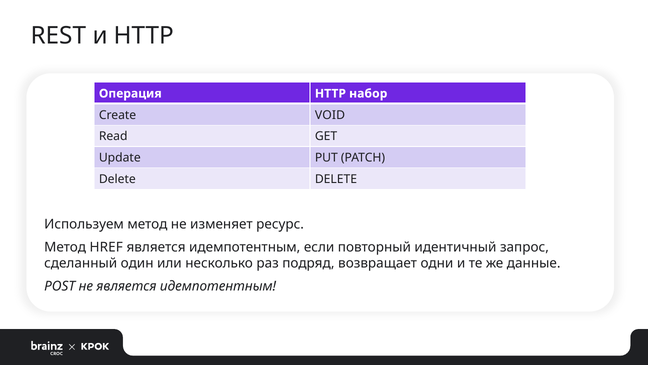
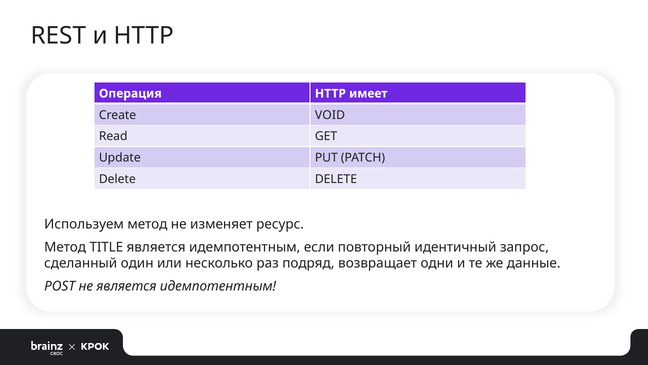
набор: набор -> имеет (368, 93)
HREF: HREF -> TITLE (106, 247)
